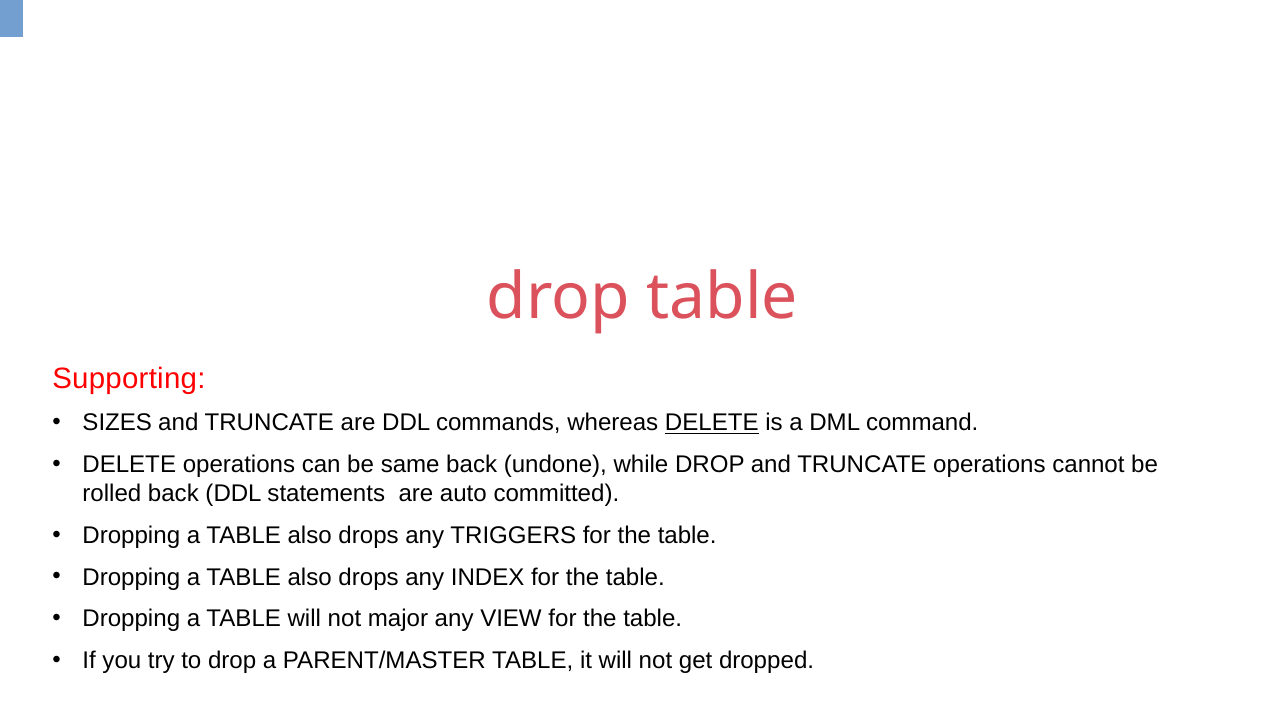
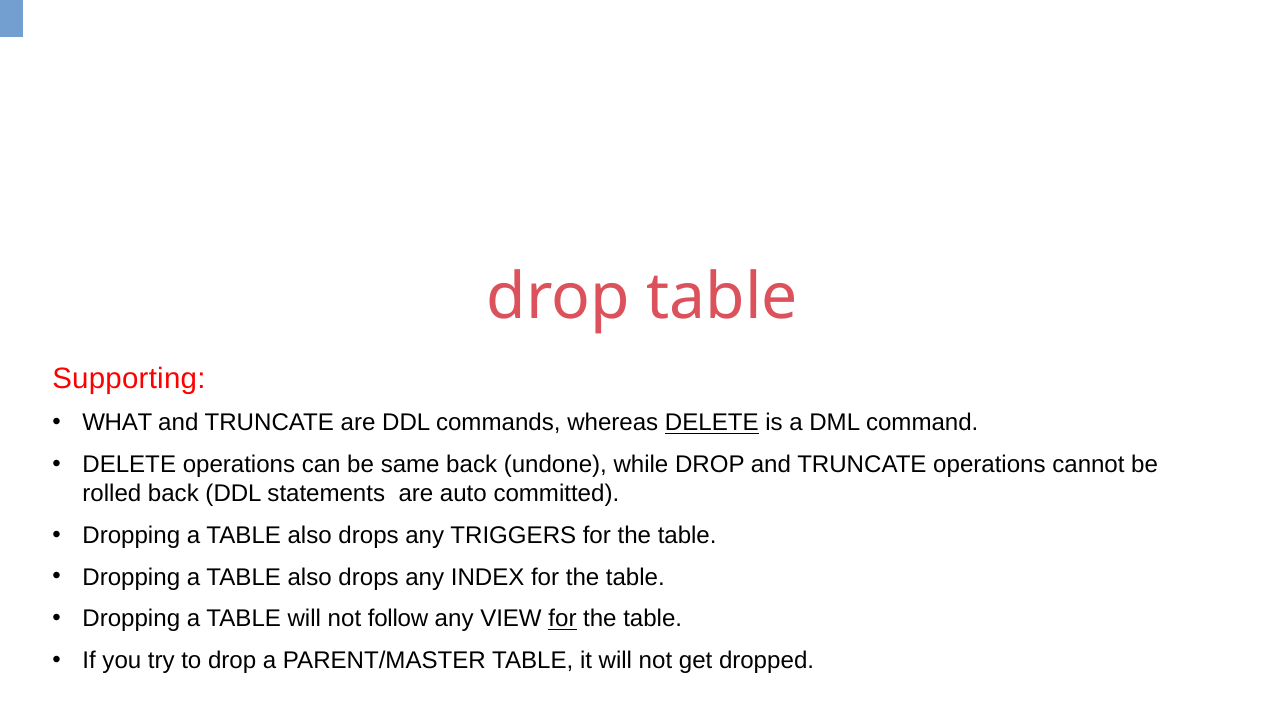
SIZES: SIZES -> WHAT (117, 423)
major: major -> follow (398, 619)
for underline: none -> present (563, 619)
